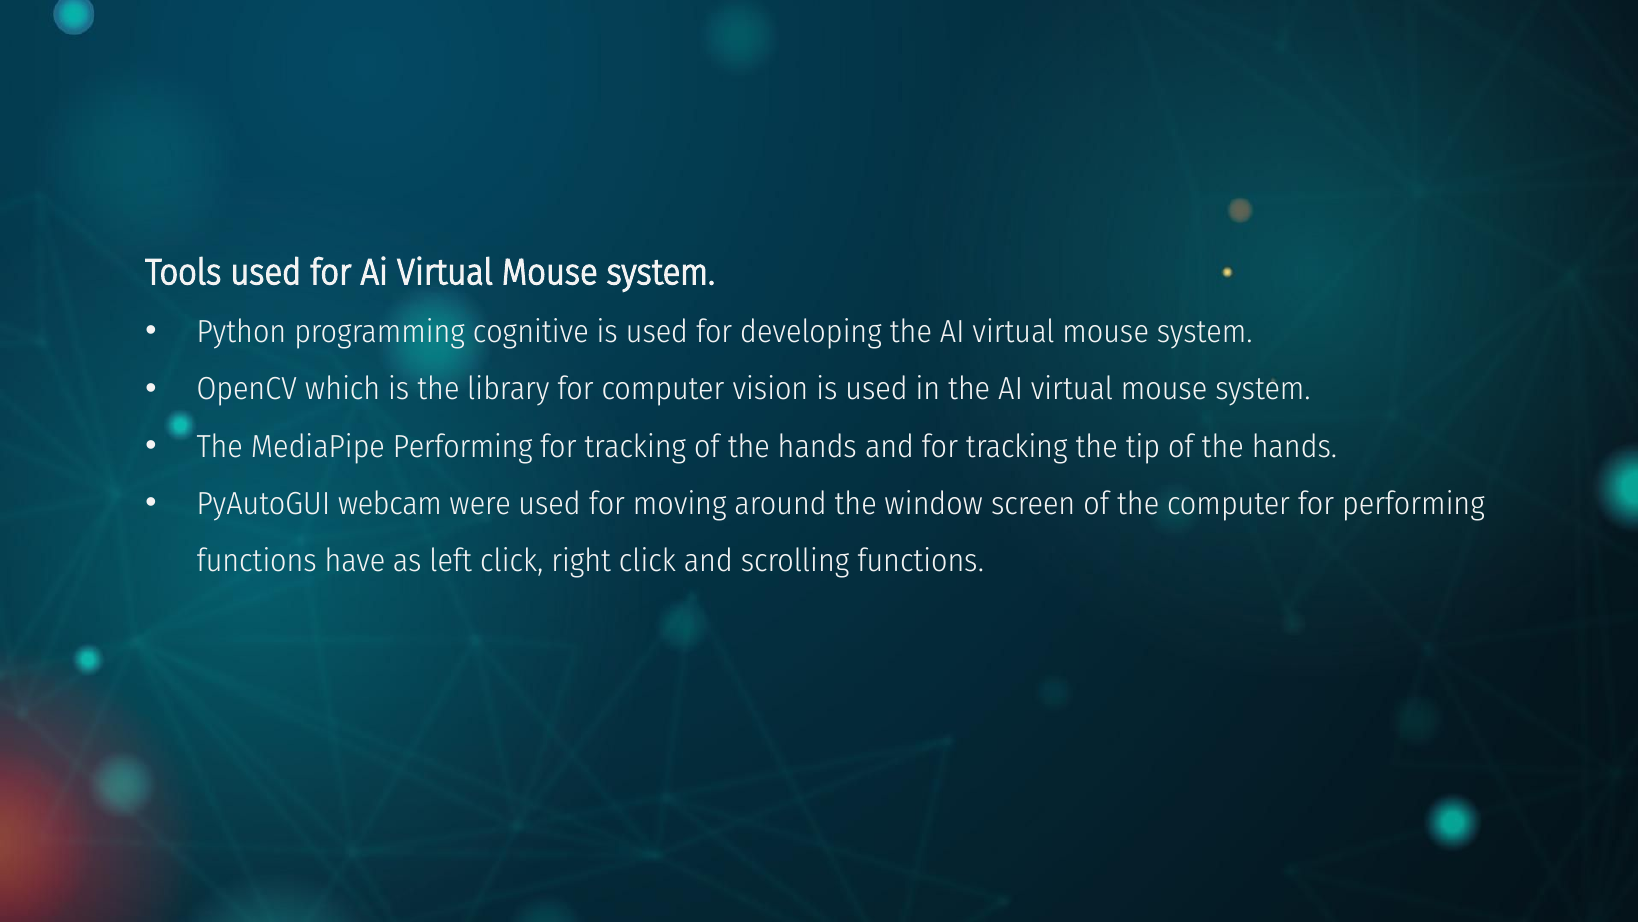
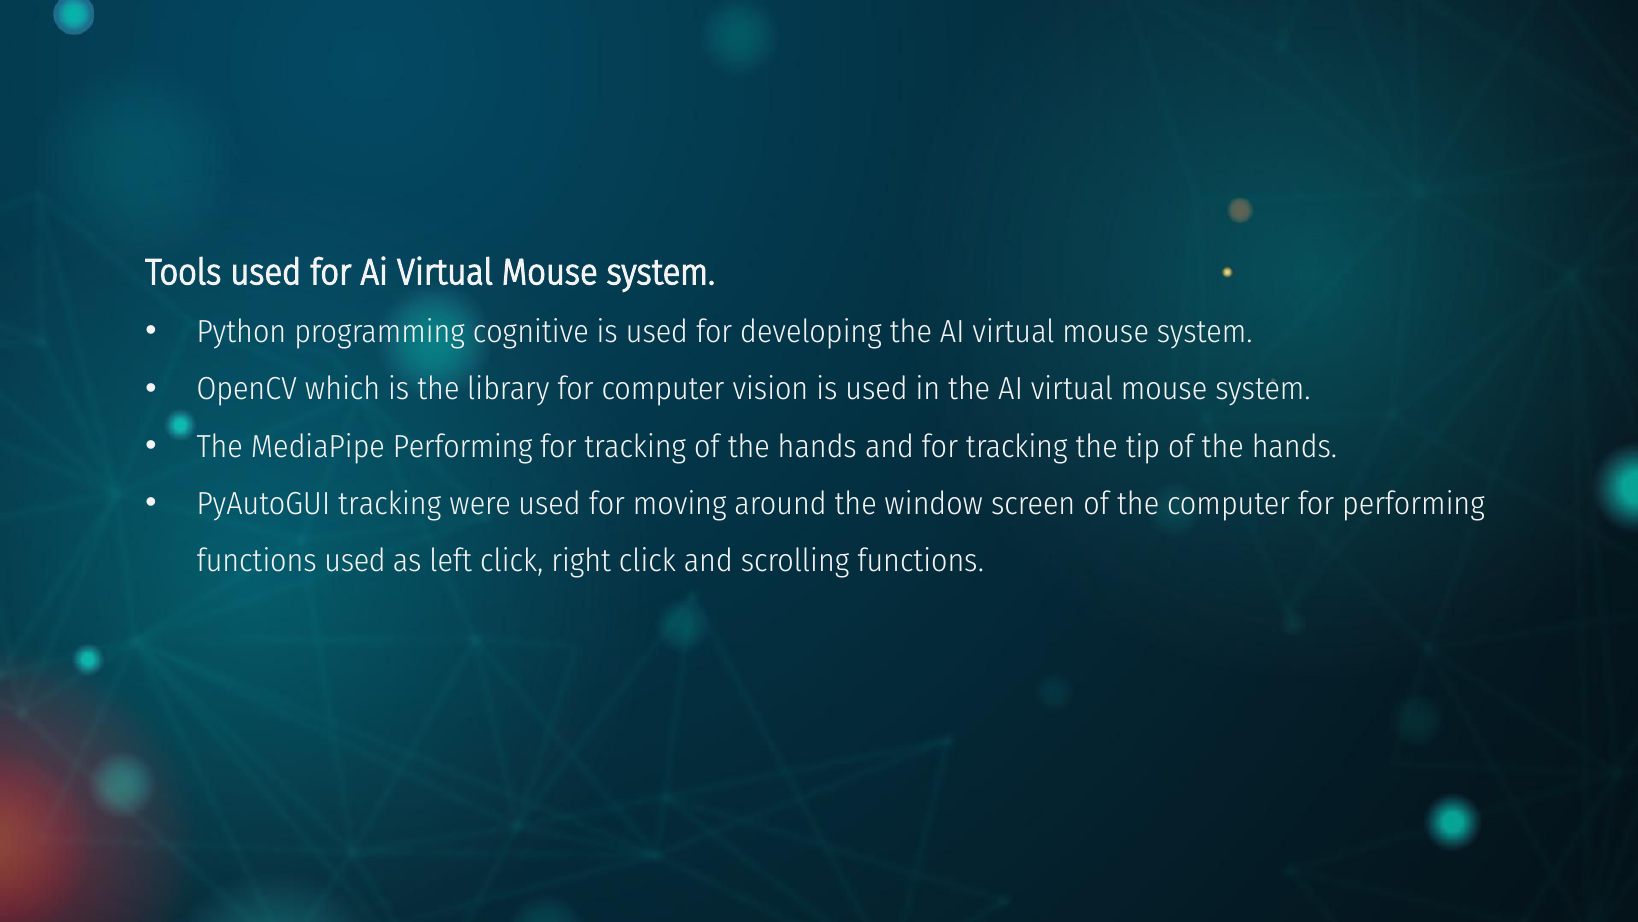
PyAutoGUI webcam: webcam -> tracking (390, 504)
functions have: have -> used (355, 561)
